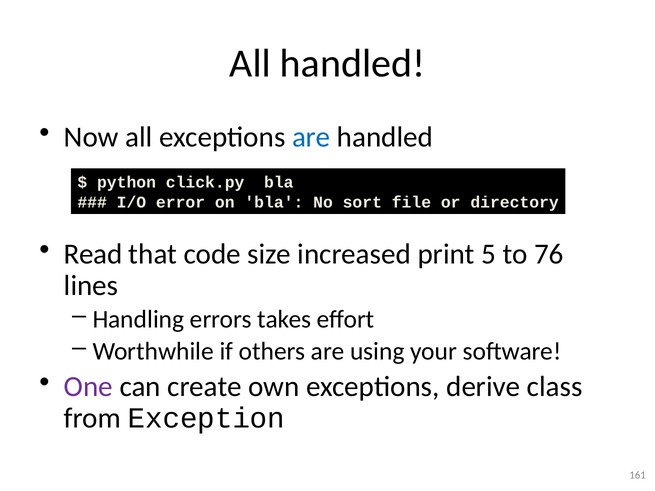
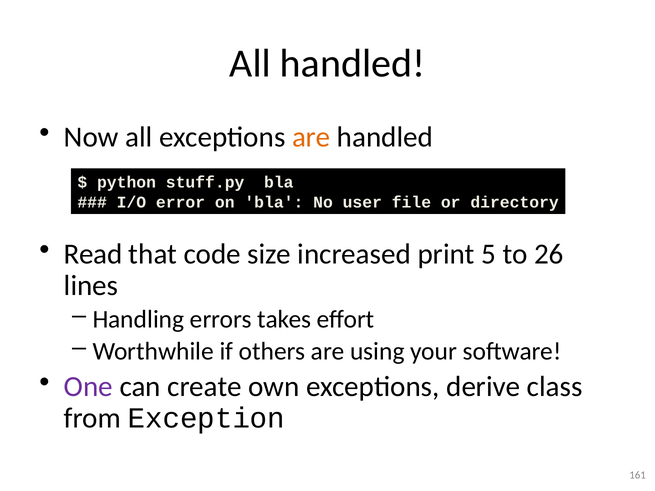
are colour: blue -> orange (311, 137)
click.py: click.py -> stuff.py (205, 183)
sort: sort -> user (362, 202)
76: 76 -> 26 (549, 254)
